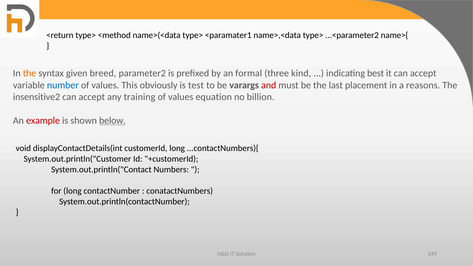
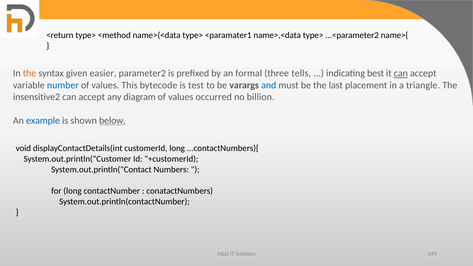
breed: breed -> easier (103, 73)
kind: kind -> tells (301, 73)
can underline: none -> present (401, 73)
obviously: obviously -> bytecode (159, 85)
and colour: red -> blue (269, 85)
reasons: reasons -> triangle (423, 85)
training: training -> diagram (140, 97)
equation: equation -> occurred (214, 97)
example colour: red -> blue (43, 121)
